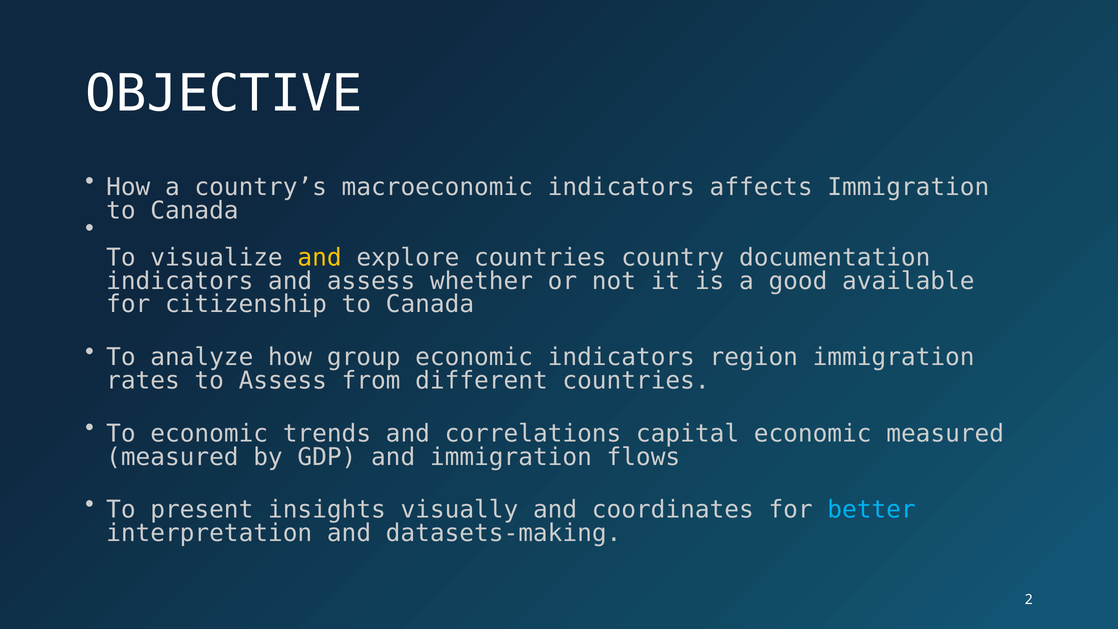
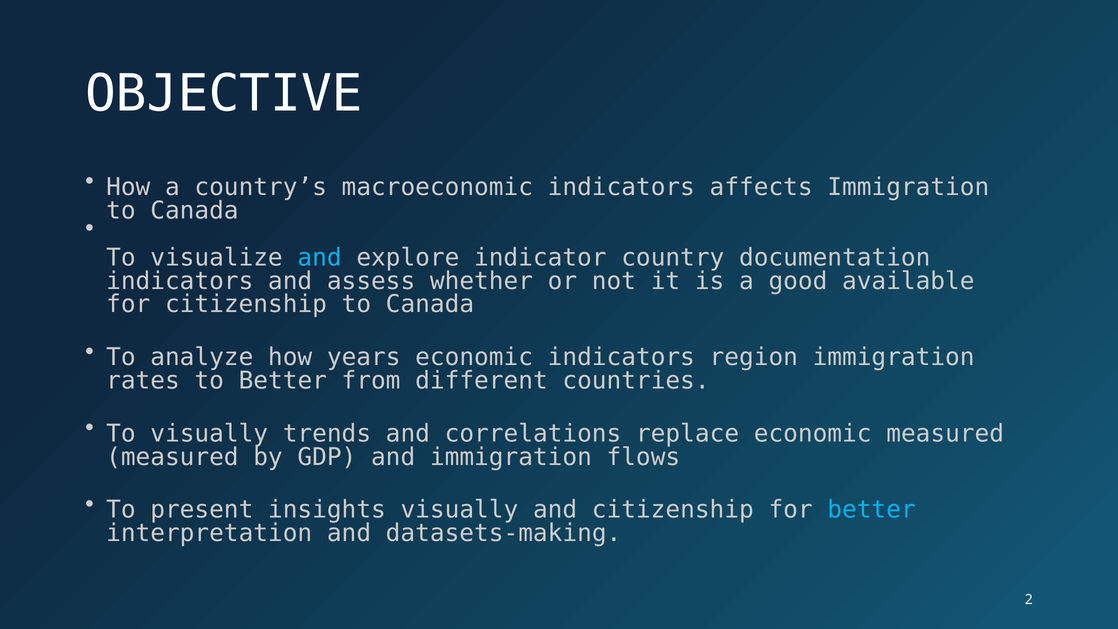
and colour: yellow -> light blue (320, 257)
explore countries: countries -> indicator (540, 257)
group: group -> years (364, 357)
to Assess: Assess -> Better (283, 381)
To economic: economic -> visually (209, 433)
capital: capital -> replace (688, 433)
and coordinates: coordinates -> citizenship (673, 510)
